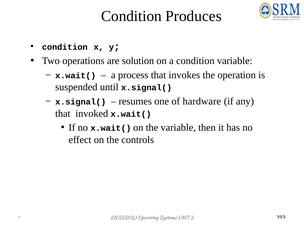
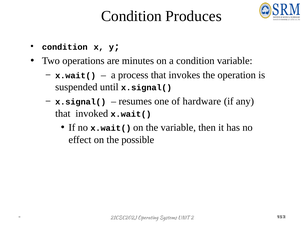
solution: solution -> minutes (138, 61)
controls: controls -> possible (138, 140)
